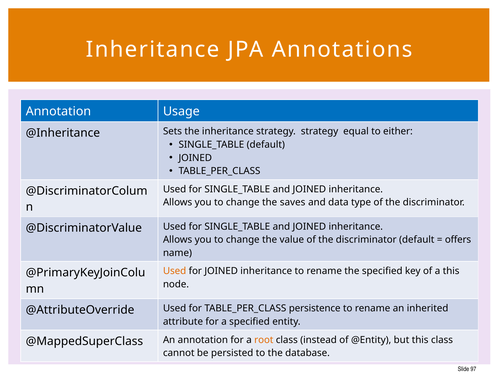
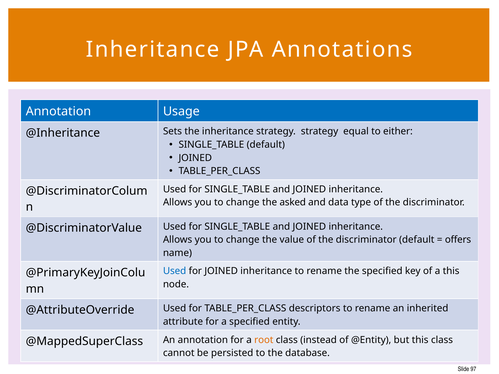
saves: saves -> asked (293, 203)
Used colour: orange -> blue (175, 271)
persistence: persistence -> descriptors (315, 309)
